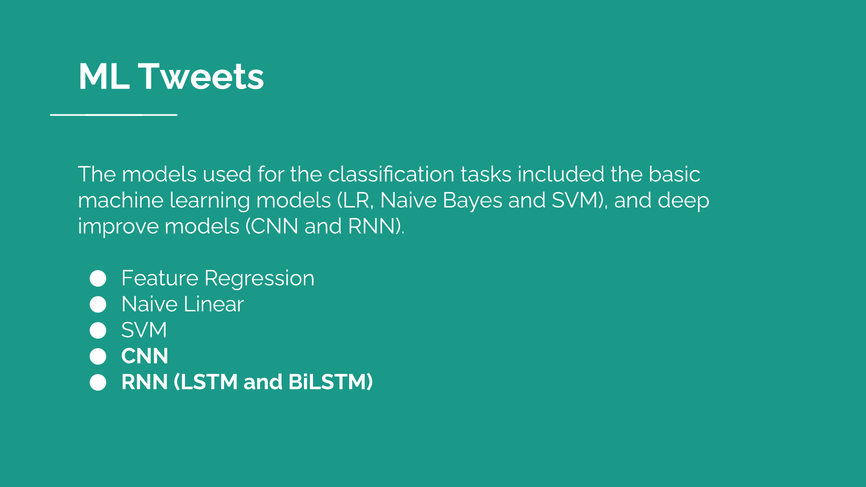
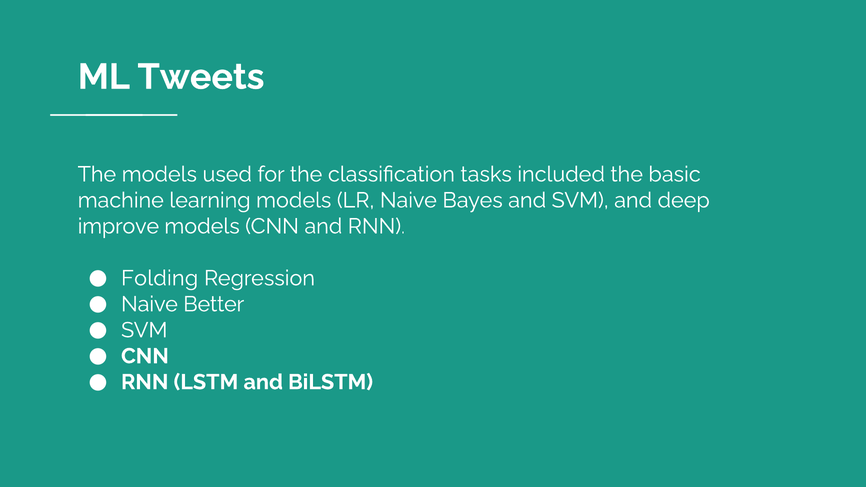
Feature: Feature -> Folding (160, 278)
Linear: Linear -> Better (214, 304)
